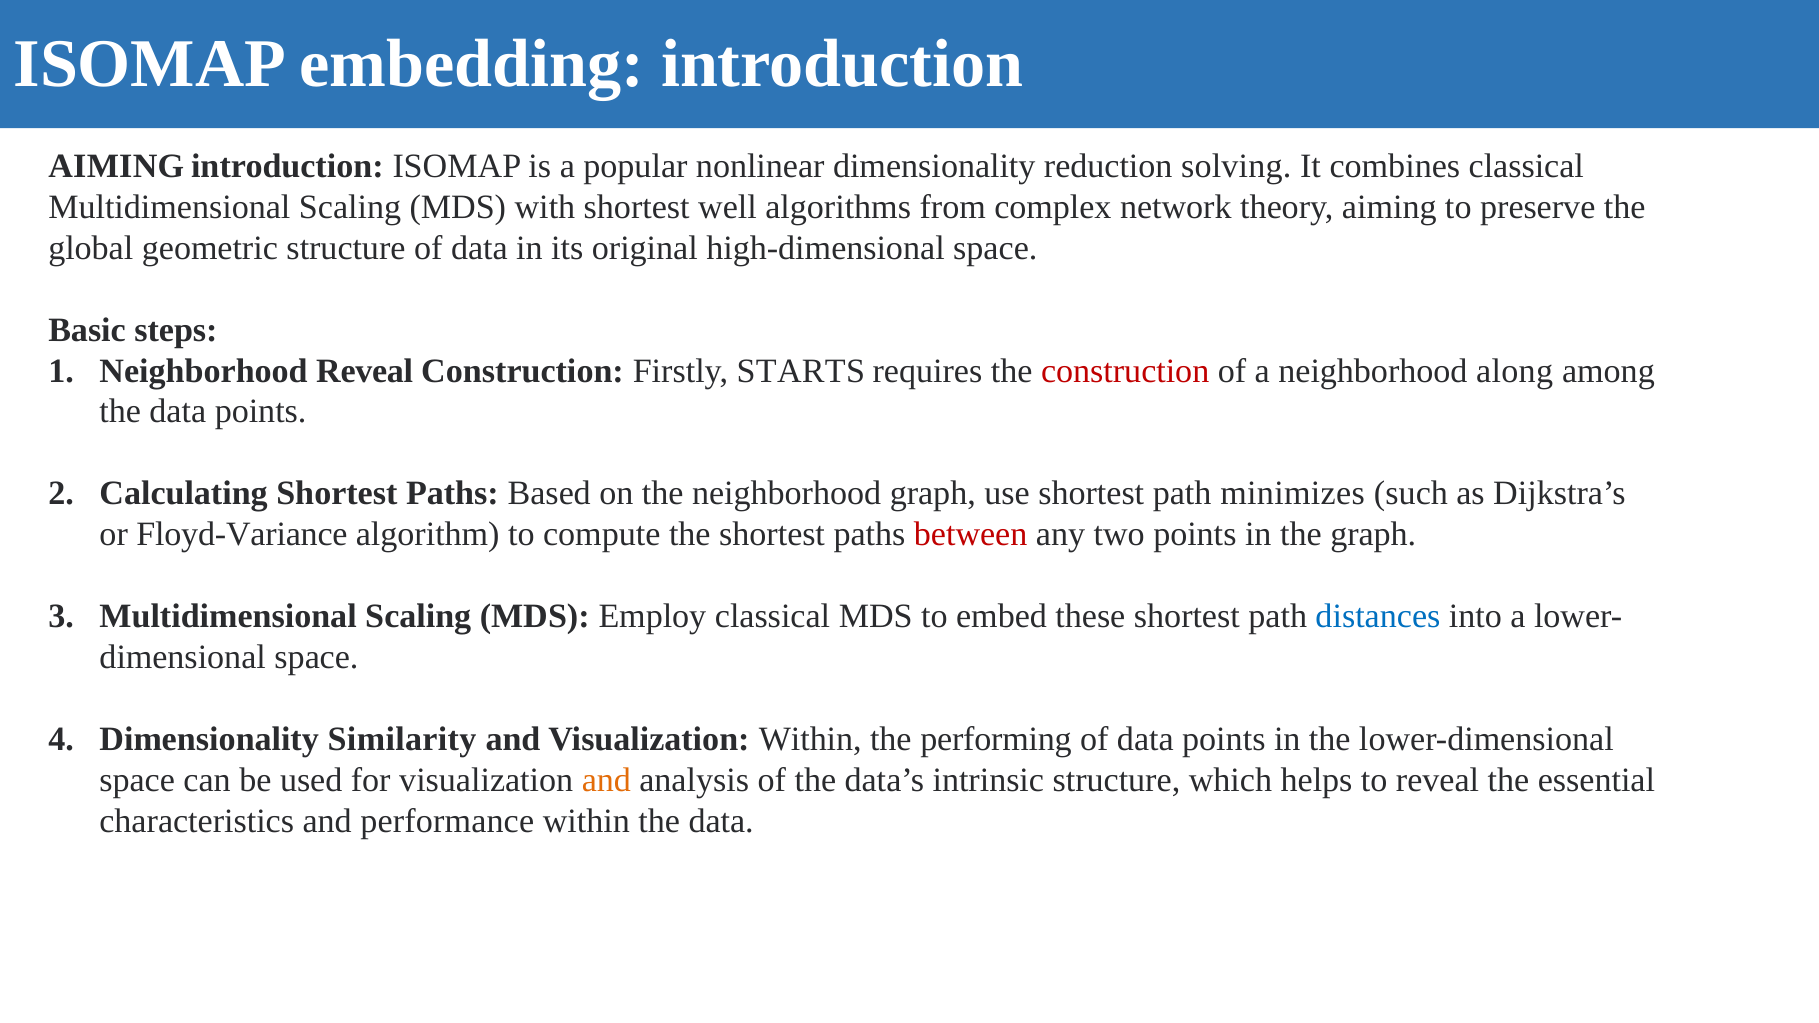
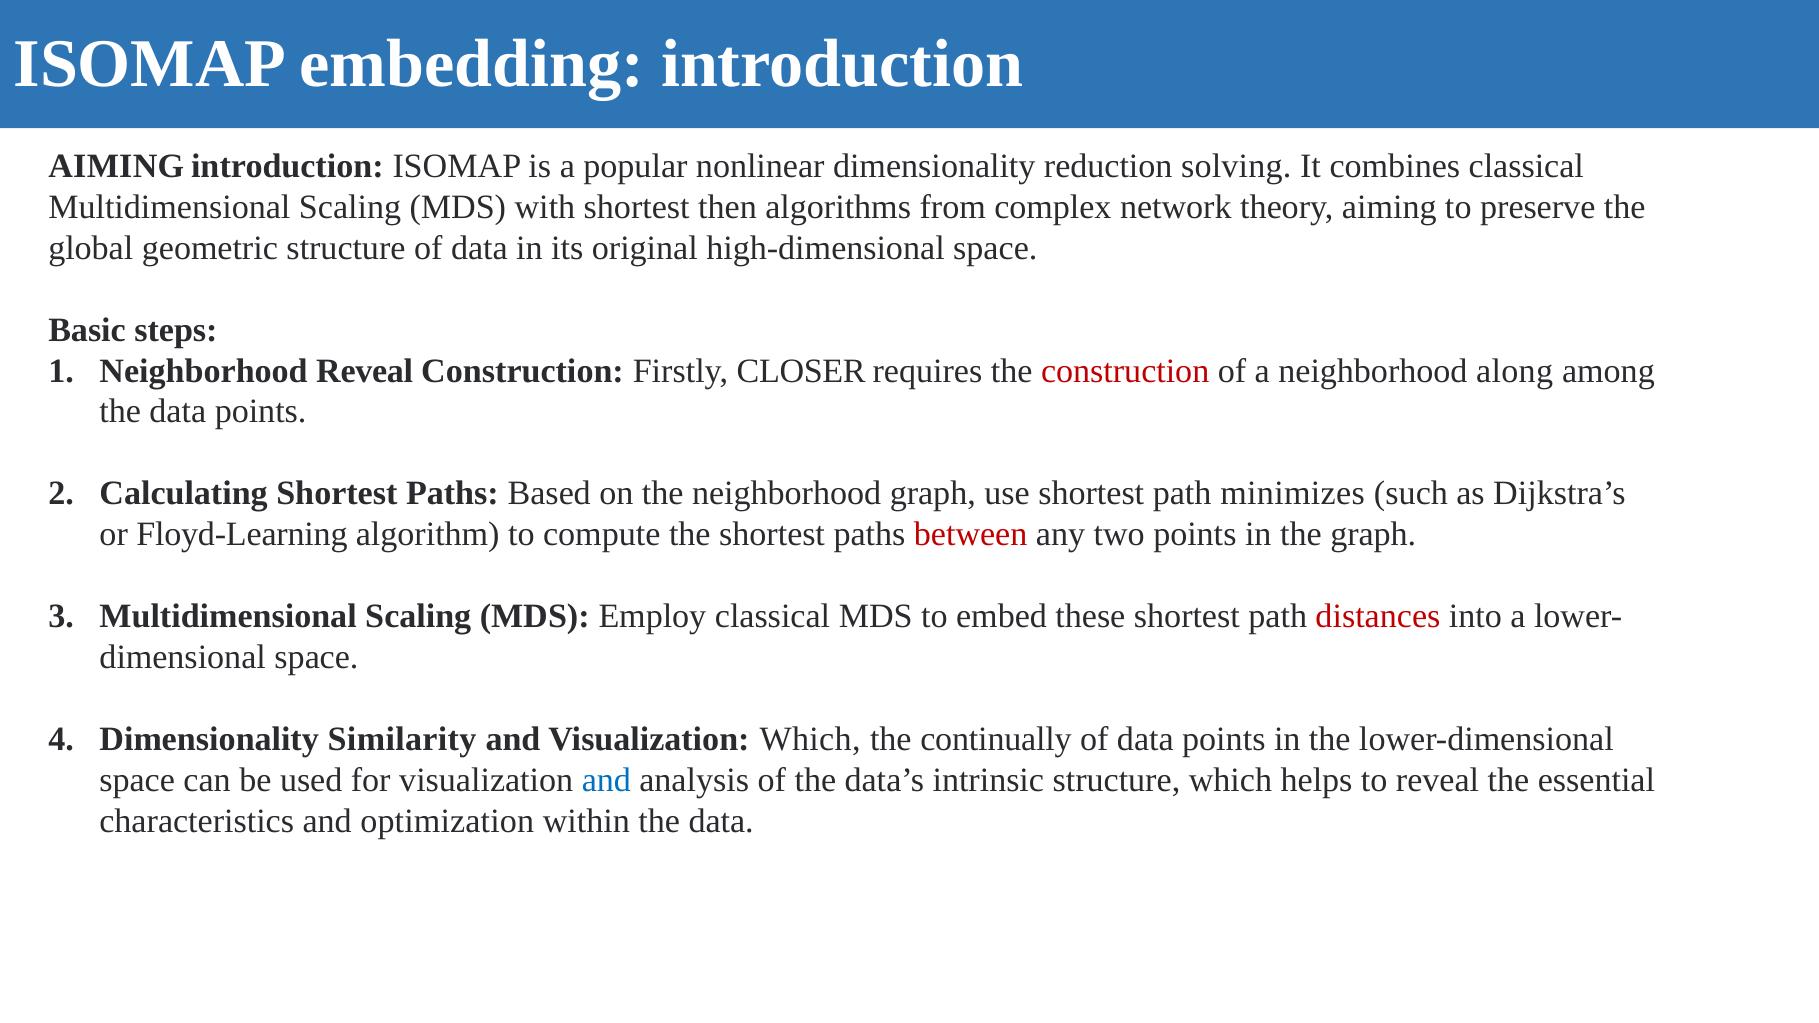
well: well -> then (728, 207)
STARTS: STARTS -> CLOSER (801, 371)
Floyd-Variance: Floyd-Variance -> Floyd-Learning (242, 535)
distances colour: blue -> red (1378, 616)
Visualization Within: Within -> Which (810, 739)
performing: performing -> continually (996, 739)
and colour: orange -> blue (606, 780)
performance: performance -> optimization (447, 821)
